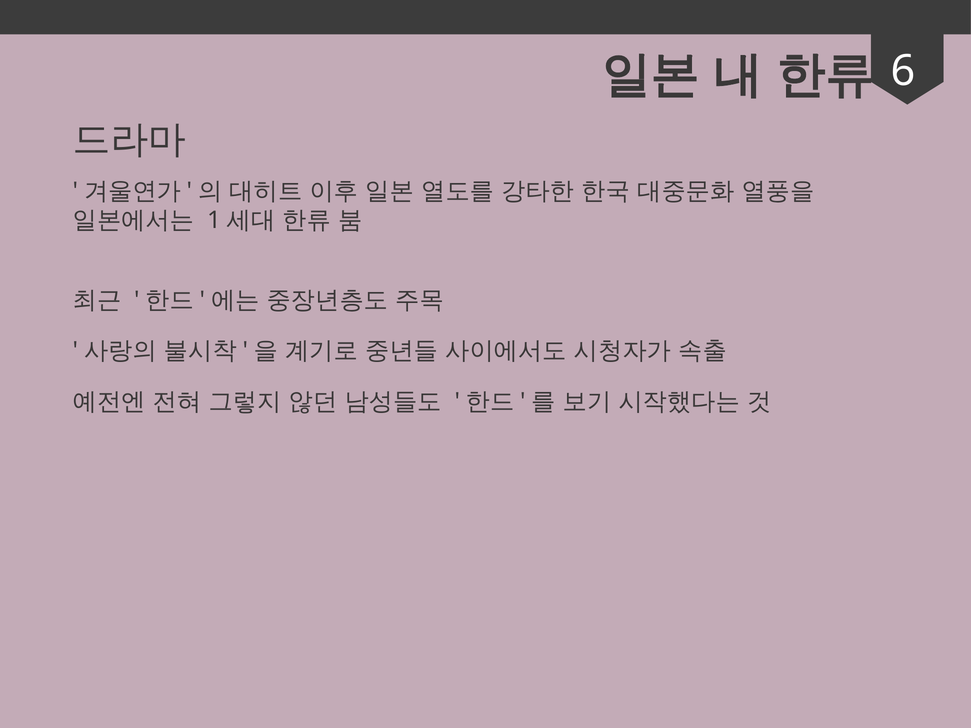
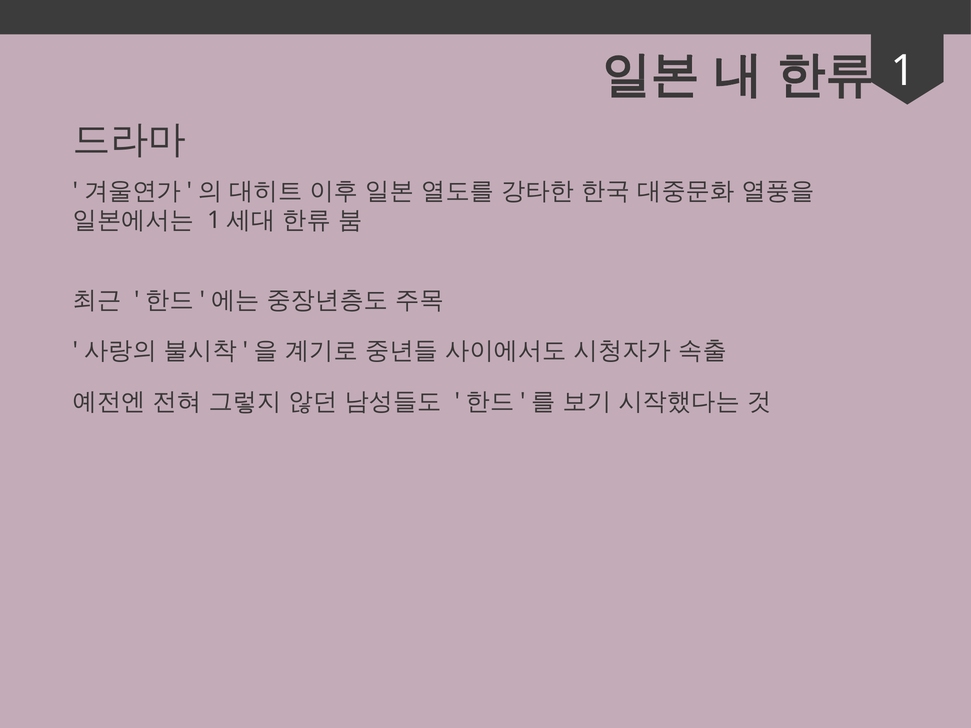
6: 6 -> 1 (903, 71)
